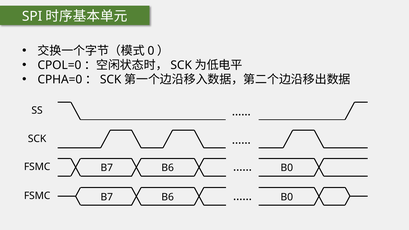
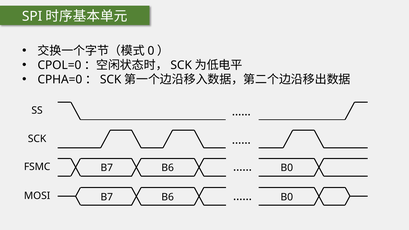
FSMC: FSMC -> MOSI (37, 196)
